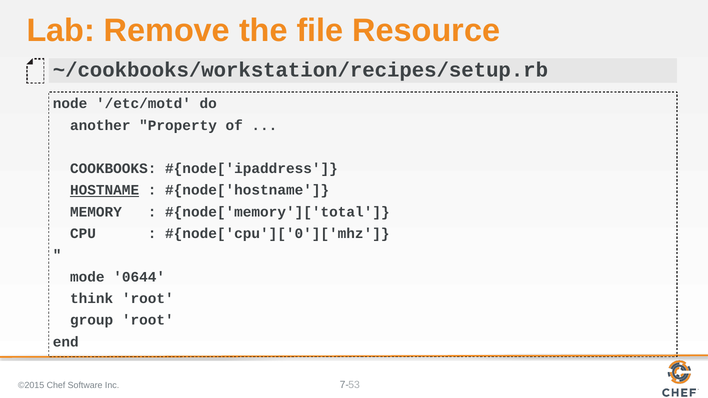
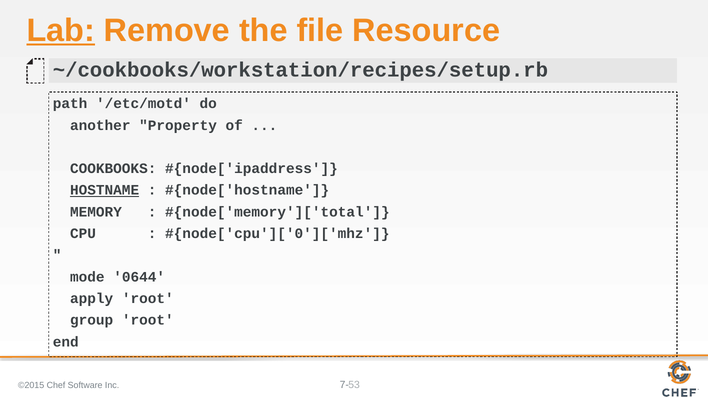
Lab underline: none -> present (61, 31)
node: node -> path (70, 104)
think: think -> apply (92, 299)
